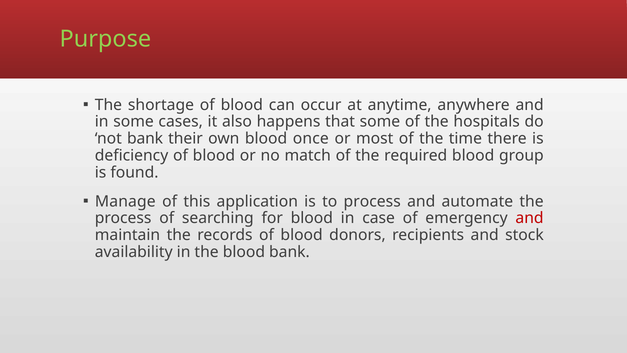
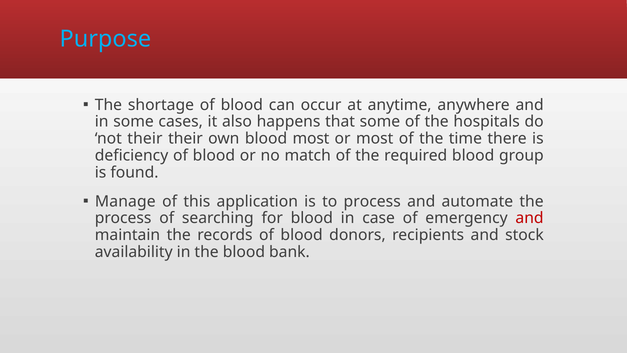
Purpose colour: light green -> light blue (105, 39)
not bank: bank -> their (145, 139)
blood once: once -> most (311, 139)
